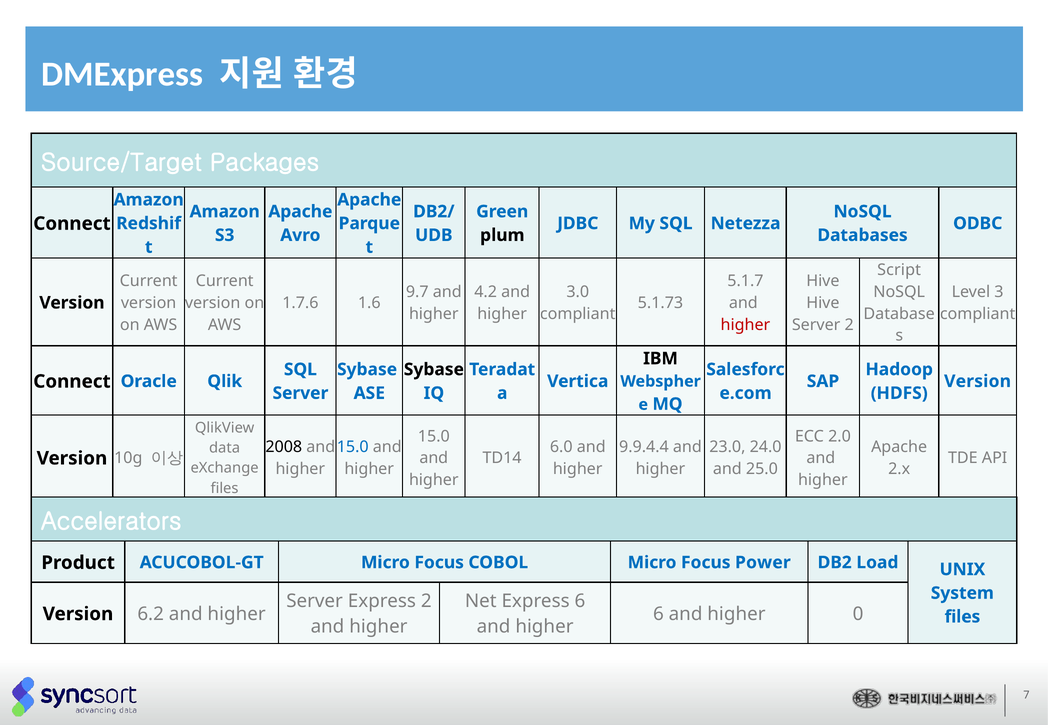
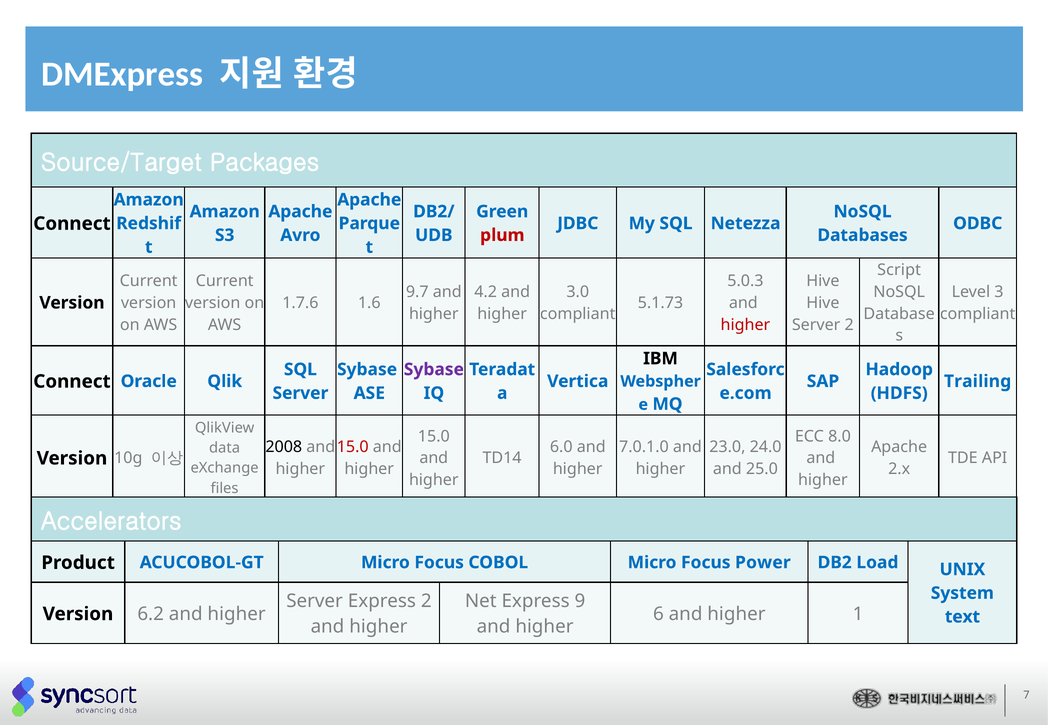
plum colour: black -> red (502, 235)
5.1.7: 5.1.7 -> 5.0.3 (745, 281)
Sybase colour: black -> purple (434, 370)
Version: Version -> Trailing (978, 382)
2.0: 2.0 -> 8.0 (840, 437)
15.0 colour: blue -> red (353, 447)
9.9.4.4: 9.9.4.4 -> 7.0.1.0 (644, 447)
Express 6: 6 -> 9 (580, 602)
0: 0 -> 1 (858, 614)
files: files -> text (962, 617)
